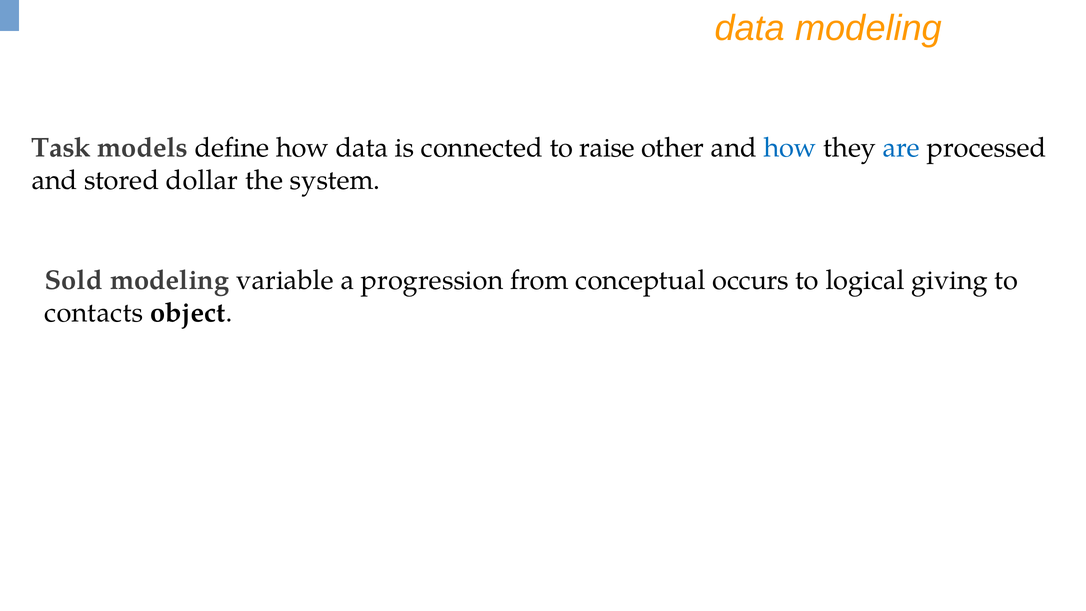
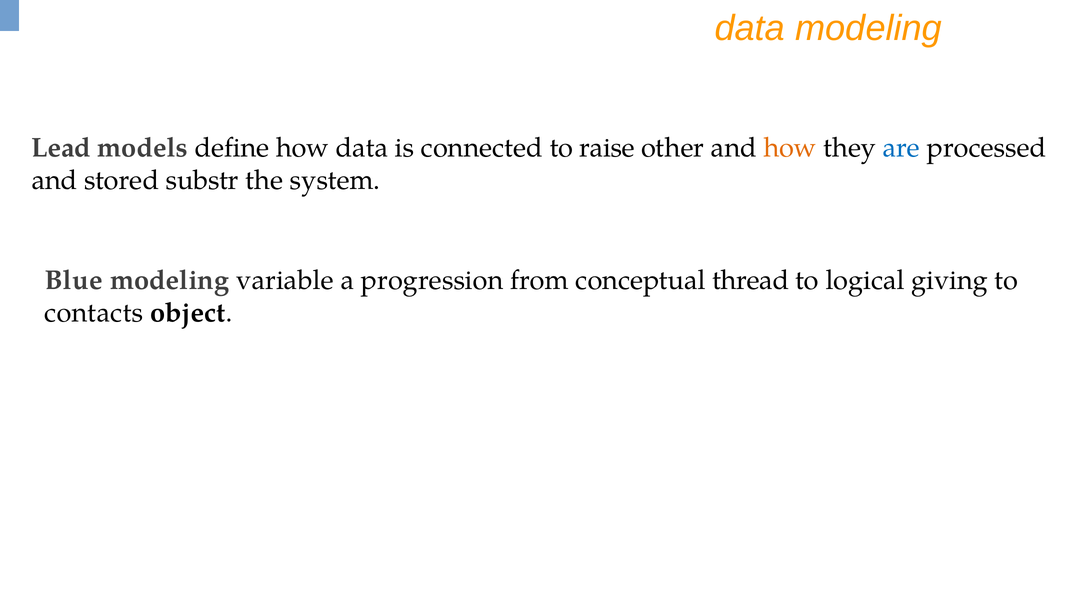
Task: Task -> Lead (61, 148)
how colour: blue -> orange (790, 148)
dollar: dollar -> substr (202, 180)
Sold: Sold -> Blue (74, 280)
occurs: occurs -> thread (751, 280)
